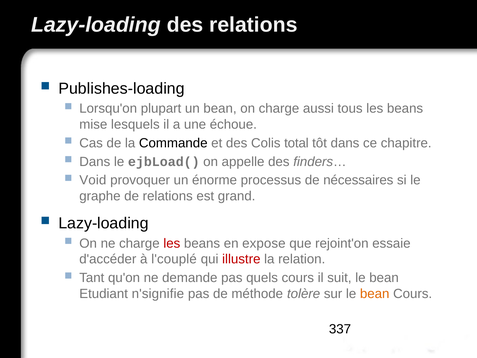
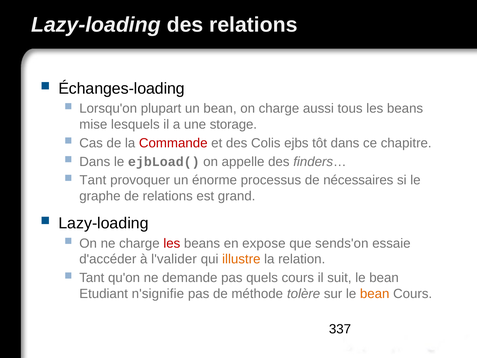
Publishes-loading: Publishes-loading -> Échanges-loading (122, 89)
échoue: échoue -> storage (233, 124)
Commande colour: black -> red (173, 143)
total: total -> ejbs (296, 143)
Void: Void -> Tant (93, 180)
rejoint'on: rejoint'on -> sends'on (342, 243)
l'couplé: l'couplé -> l'valider (174, 259)
illustre colour: red -> orange (241, 259)
